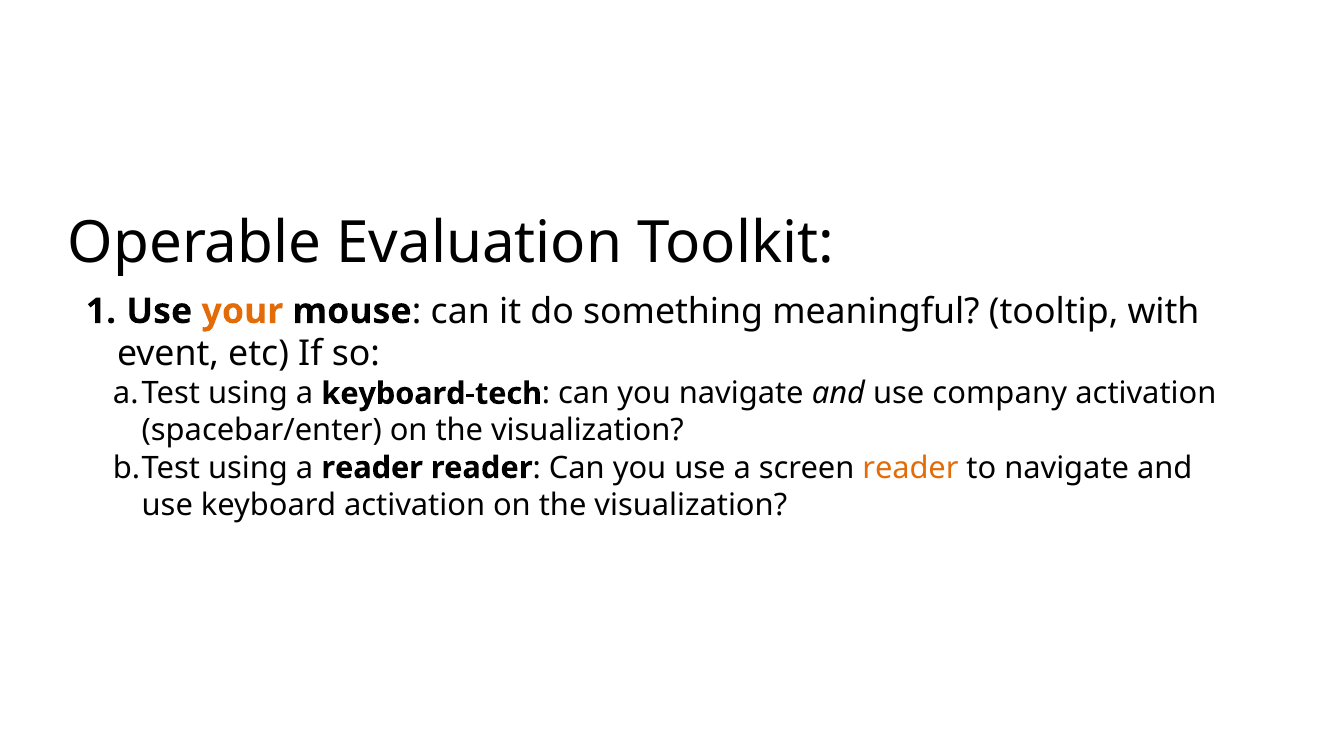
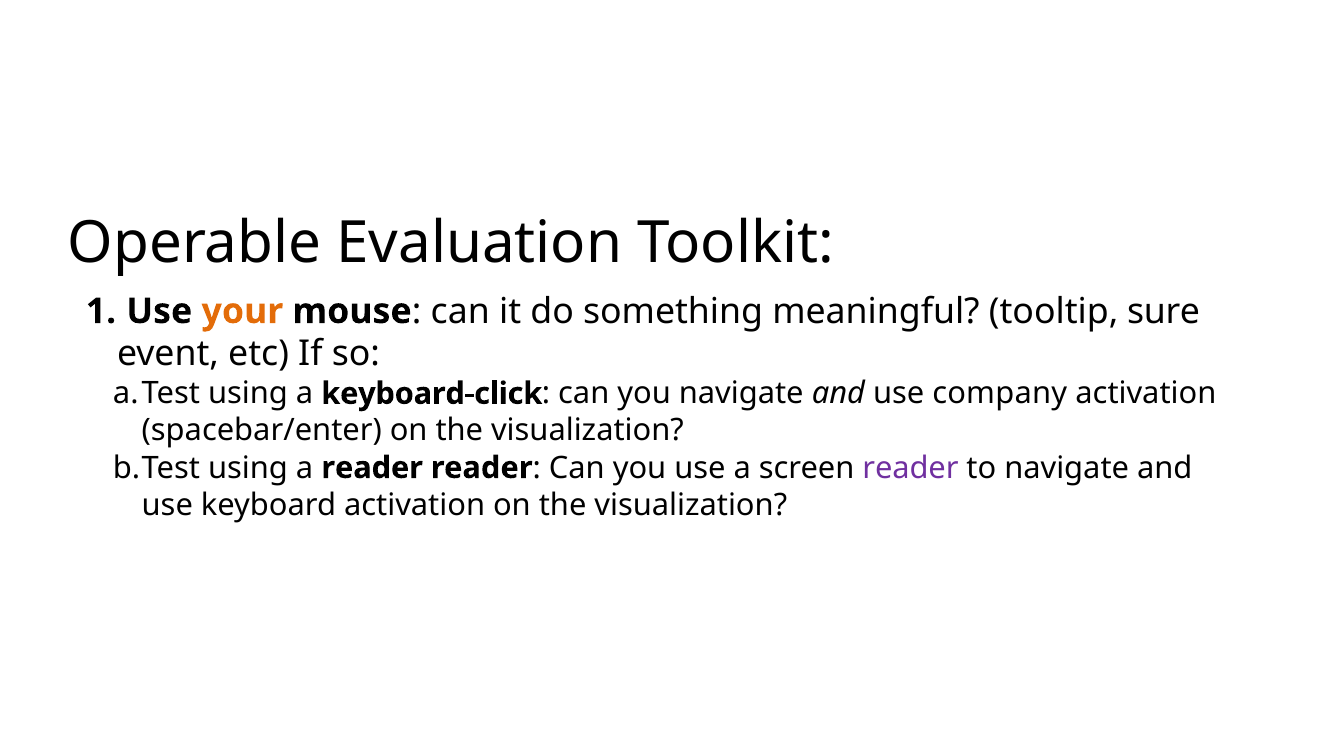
with: with -> sure (1164, 311)
keyboard-tech: keyboard-tech -> keyboard-click (432, 394)
reader colour: orange -> purple (911, 468)
